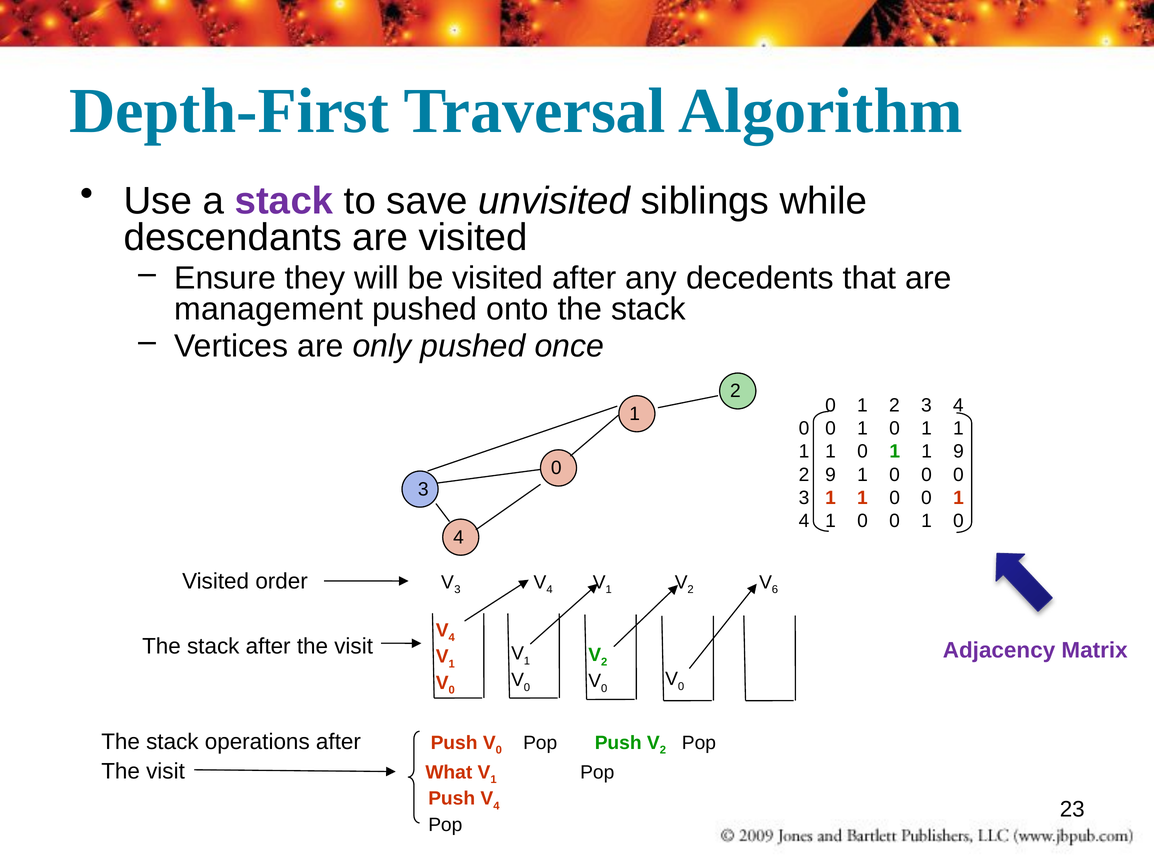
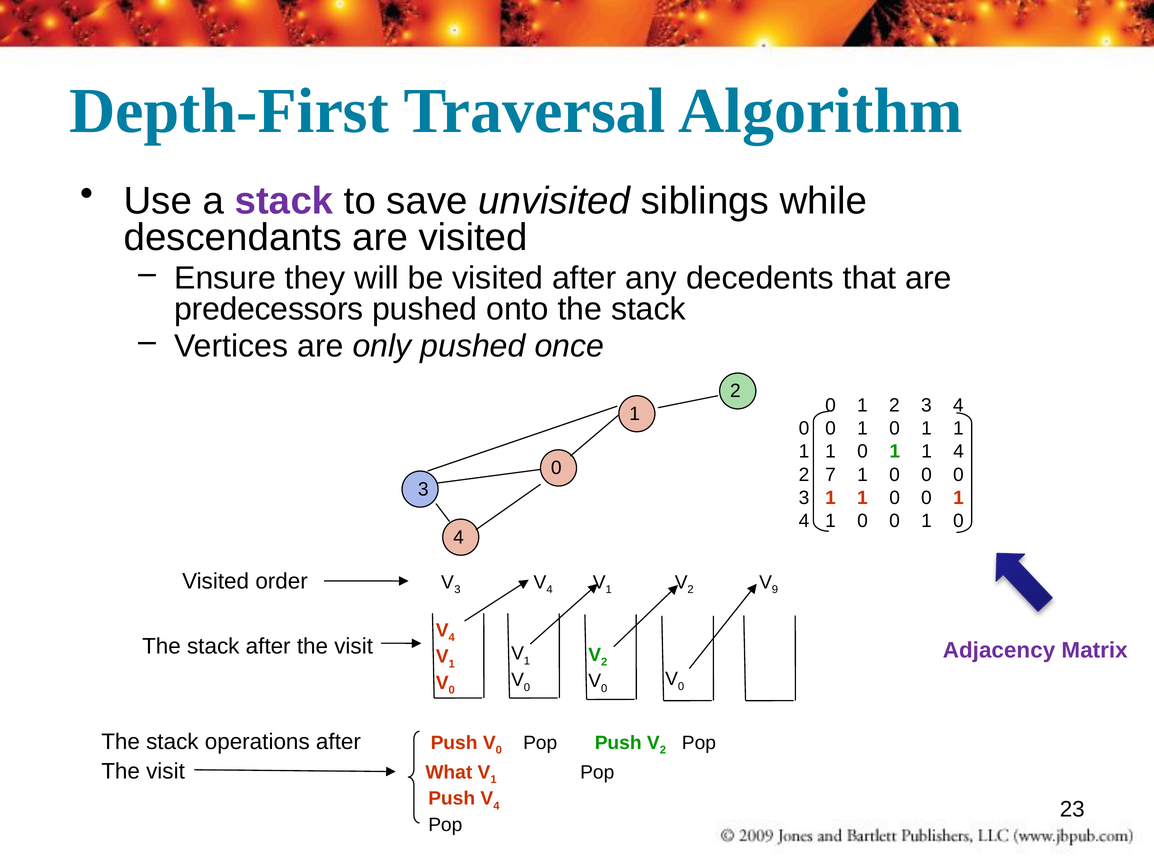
management: management -> predecessors (269, 309)
1 1 9: 9 -> 4 (959, 451)
2 9: 9 -> 7 (830, 474)
6: 6 -> 9 (775, 589)
